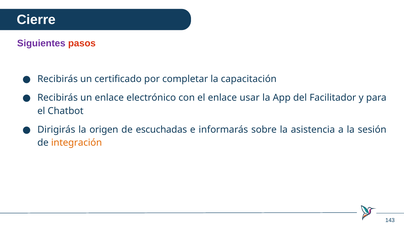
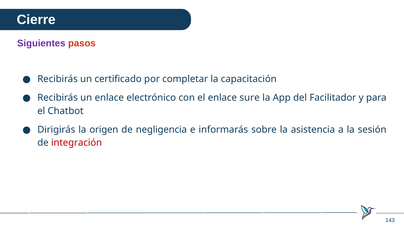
usar: usar -> sure (250, 98)
escuchadas: escuchadas -> negligencia (161, 130)
integración colour: orange -> red (77, 143)
